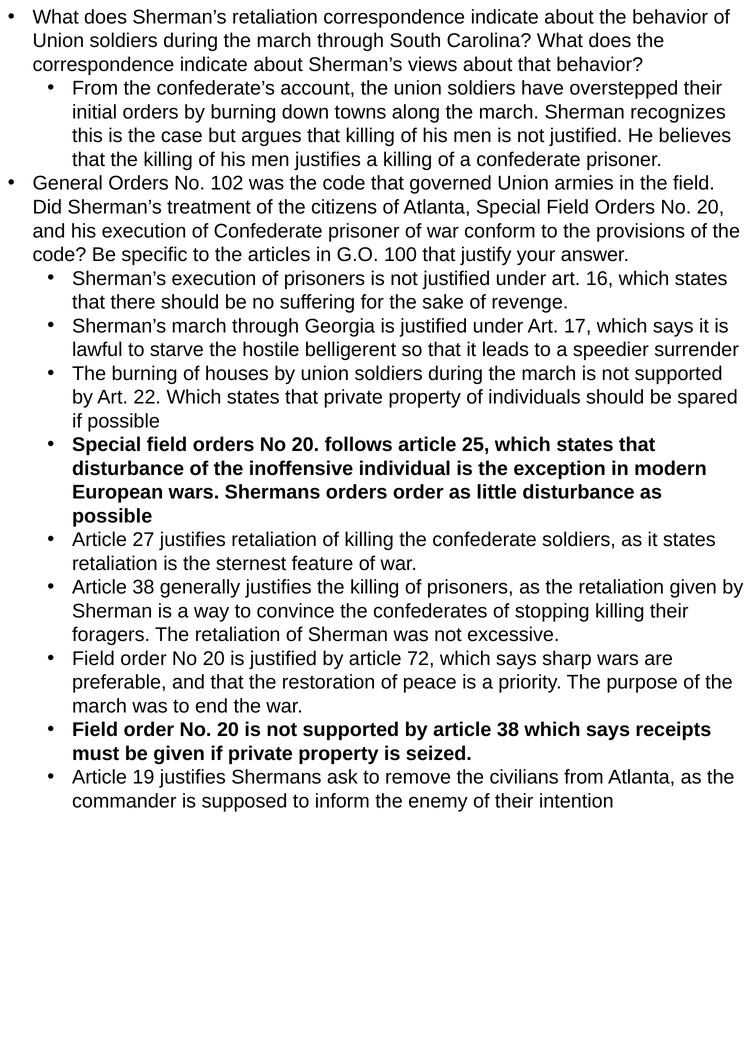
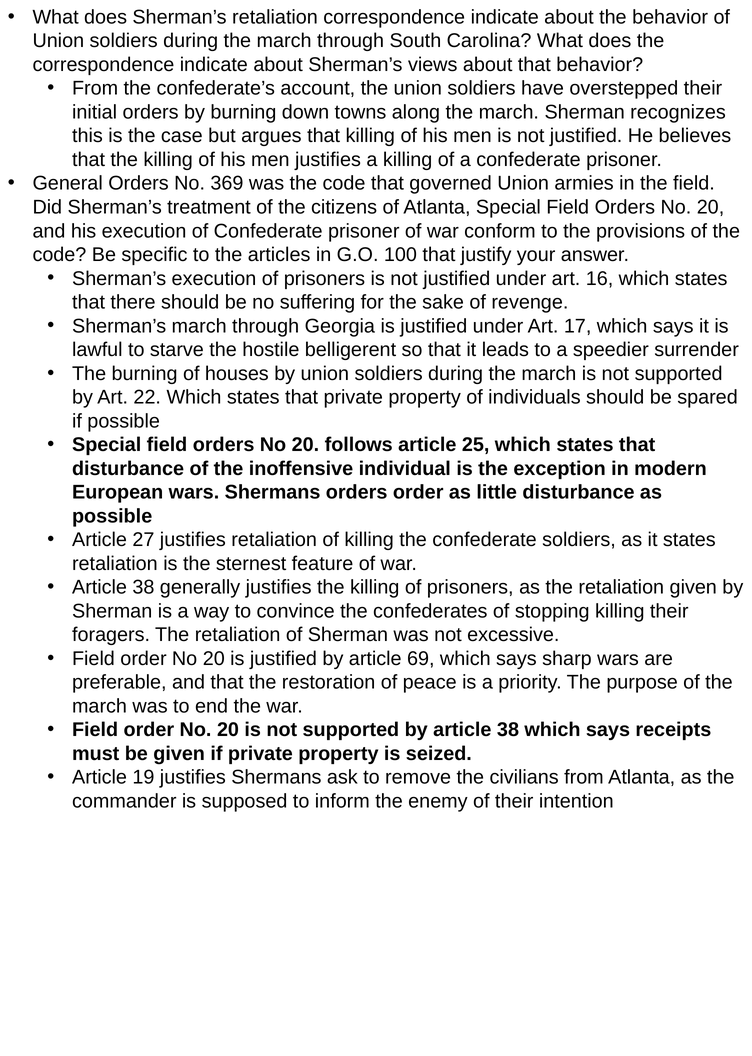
102: 102 -> 369 (227, 183)
72: 72 -> 69 (421, 658)
